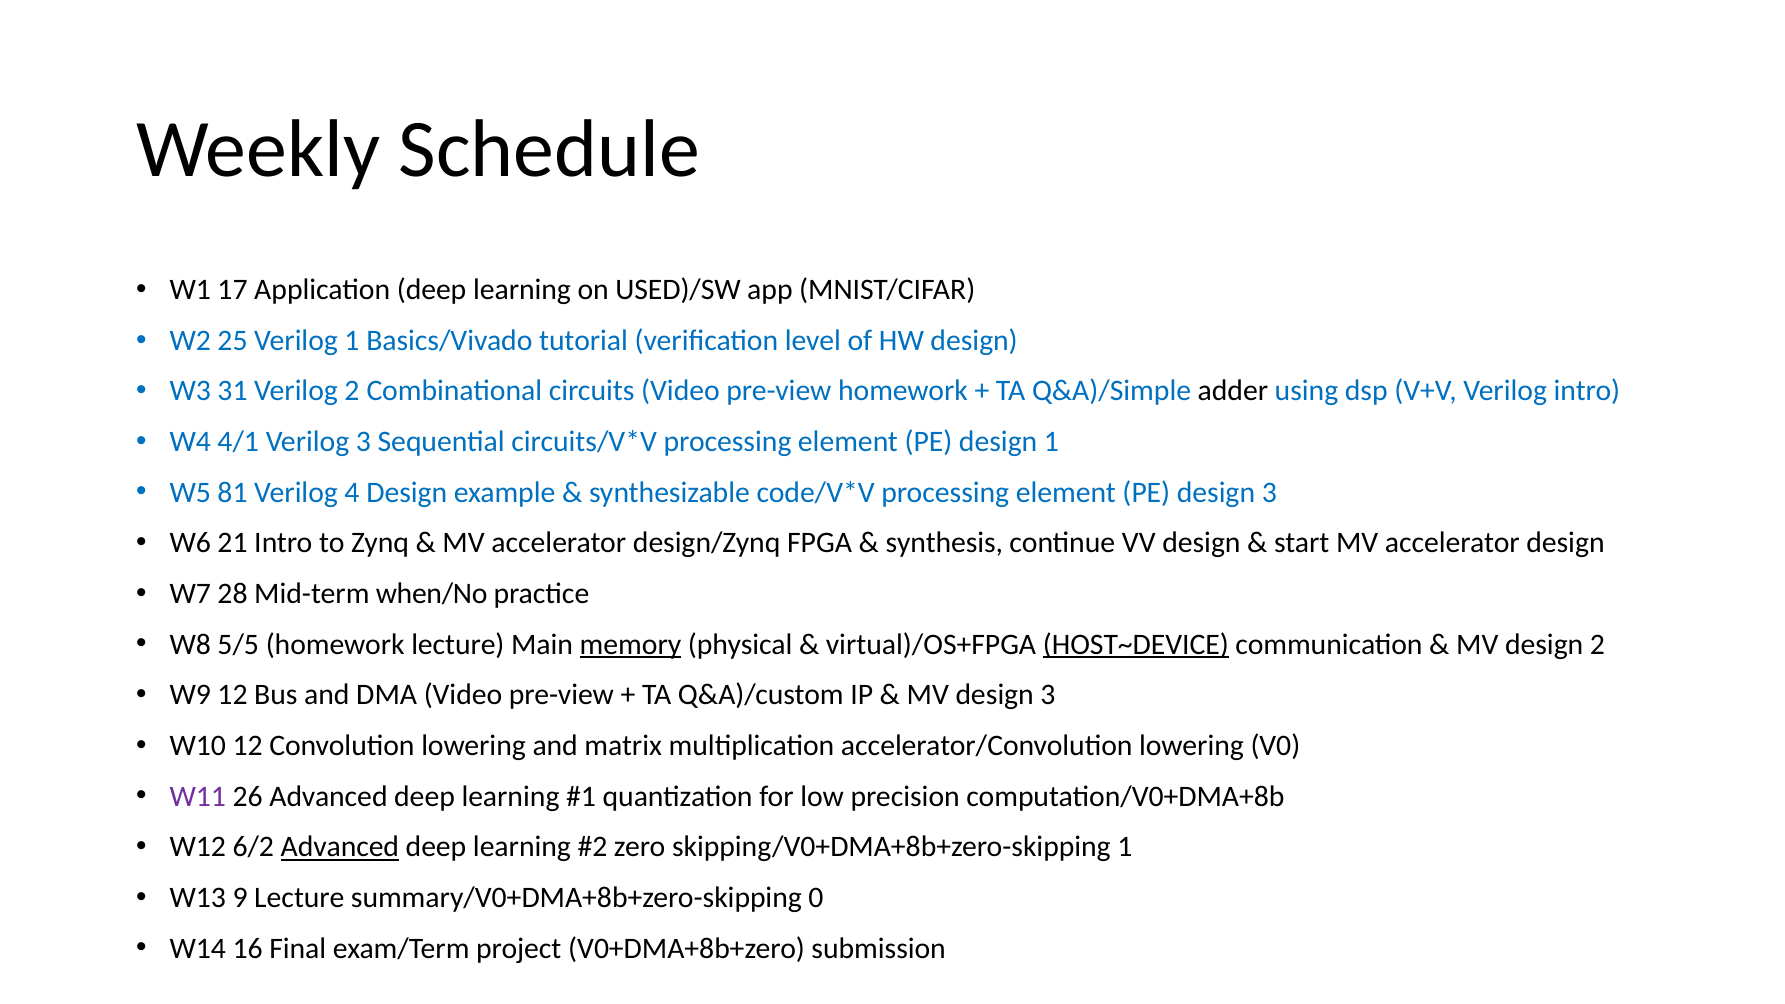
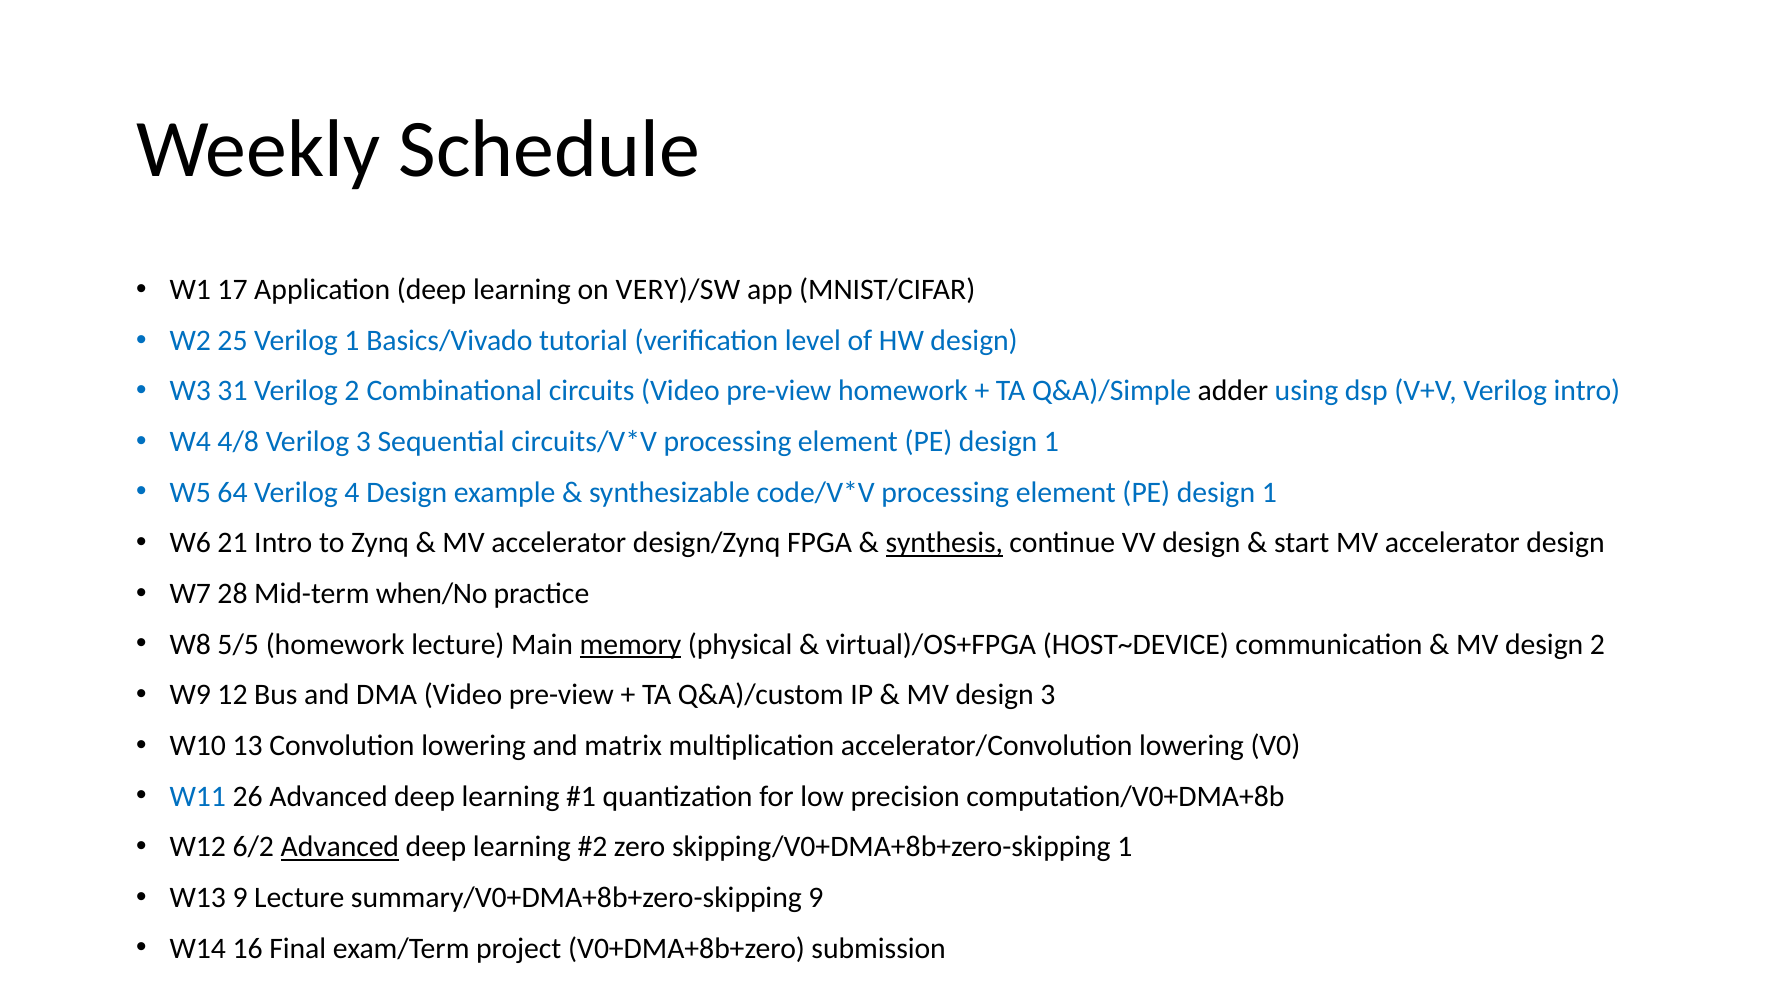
USED)/SW: USED)/SW -> VERY)/SW (678, 290)
4/1: 4/1 -> 4/8 (238, 442)
81: 81 -> 64 (233, 492)
3: 3 -> 1 (1269, 492)
synthesis underline: none -> present (944, 543)
HOST~DEVICE underline: present -> none (1136, 644)
W10 12: 12 -> 13 (248, 746)
W11 colour: purple -> blue (198, 796)
summary/V0+DMA+8b+zero-skipping 0: 0 -> 9 (816, 898)
